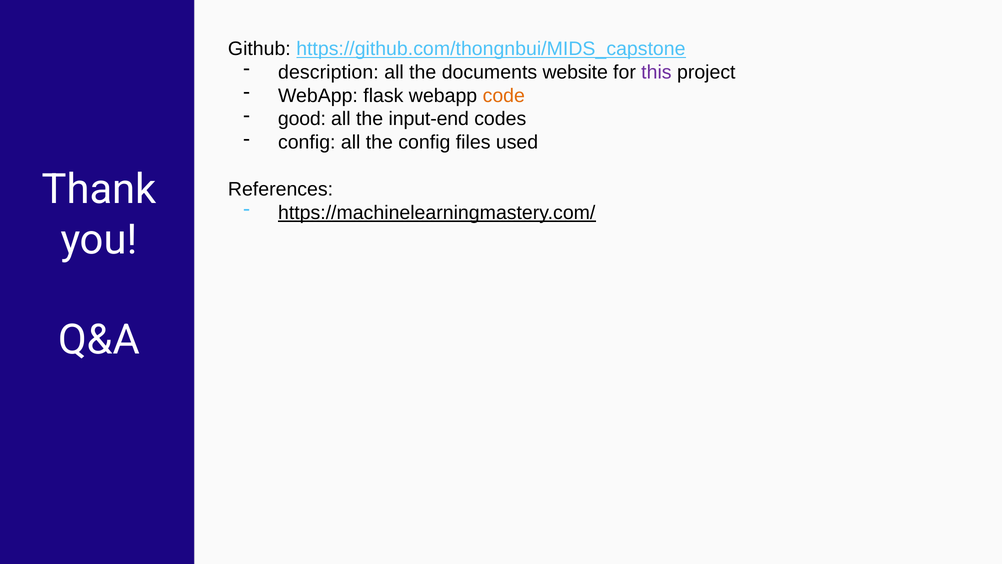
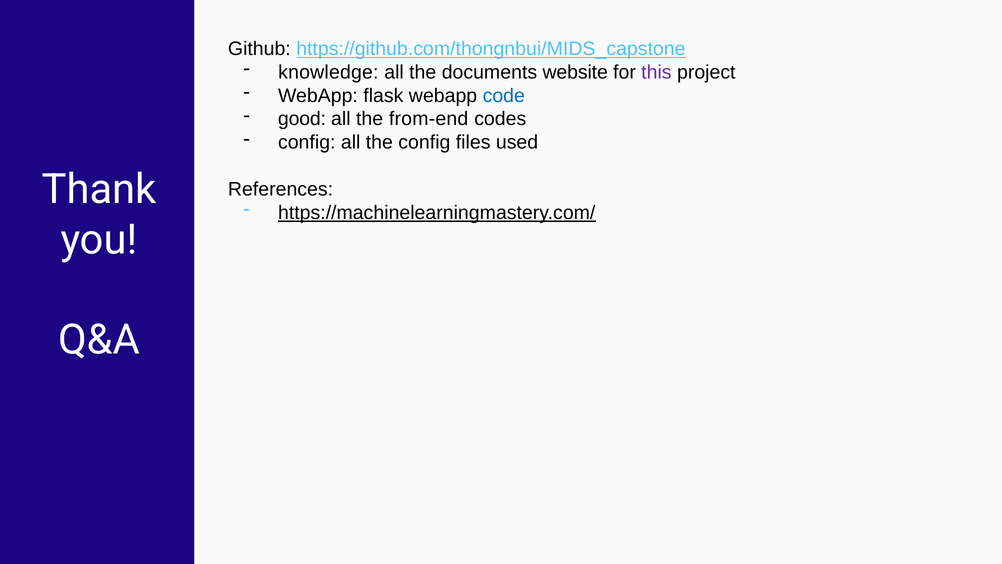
description: description -> knowledge (328, 72)
code colour: orange -> blue (504, 96)
input-end: input-end -> from-end (429, 119)
